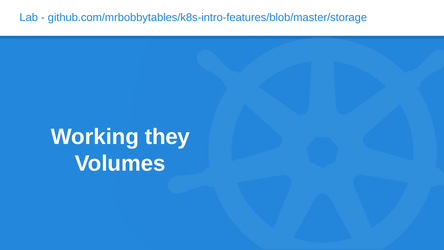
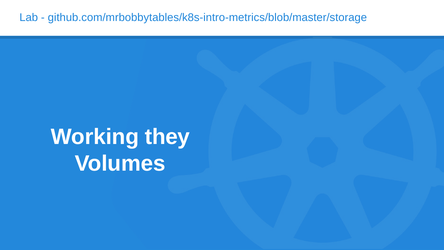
github.com/mrbobbytables/k8s-intro-features/blob/master/storage: github.com/mrbobbytables/k8s-intro-features/blob/master/storage -> github.com/mrbobbytables/k8s-intro-metrics/blob/master/storage (207, 17)
